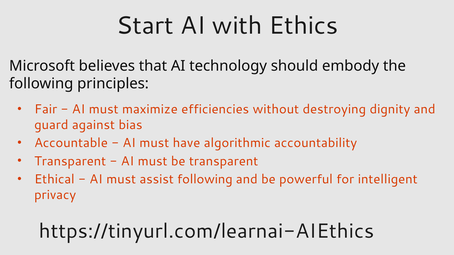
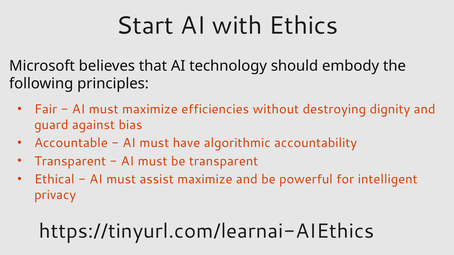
assist following: following -> maximize (205, 180)
